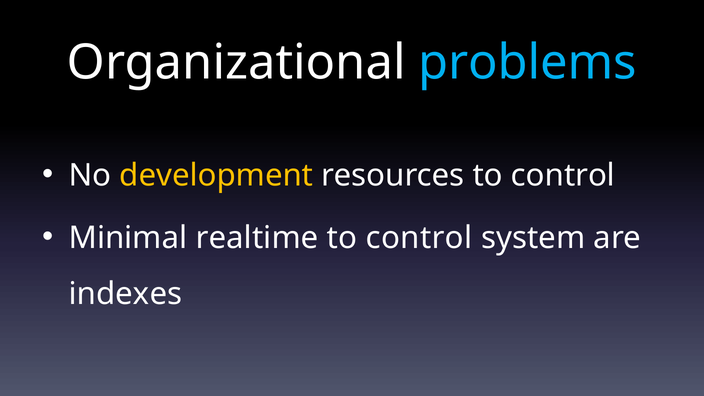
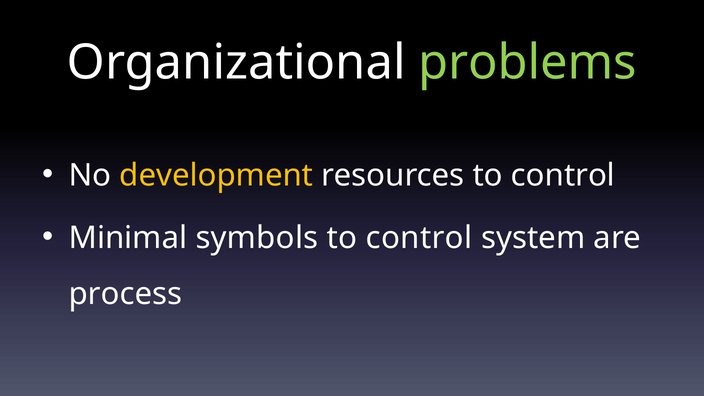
problems colour: light blue -> light green (527, 63)
realtime: realtime -> symbols (257, 238)
indexes: indexes -> process (125, 294)
